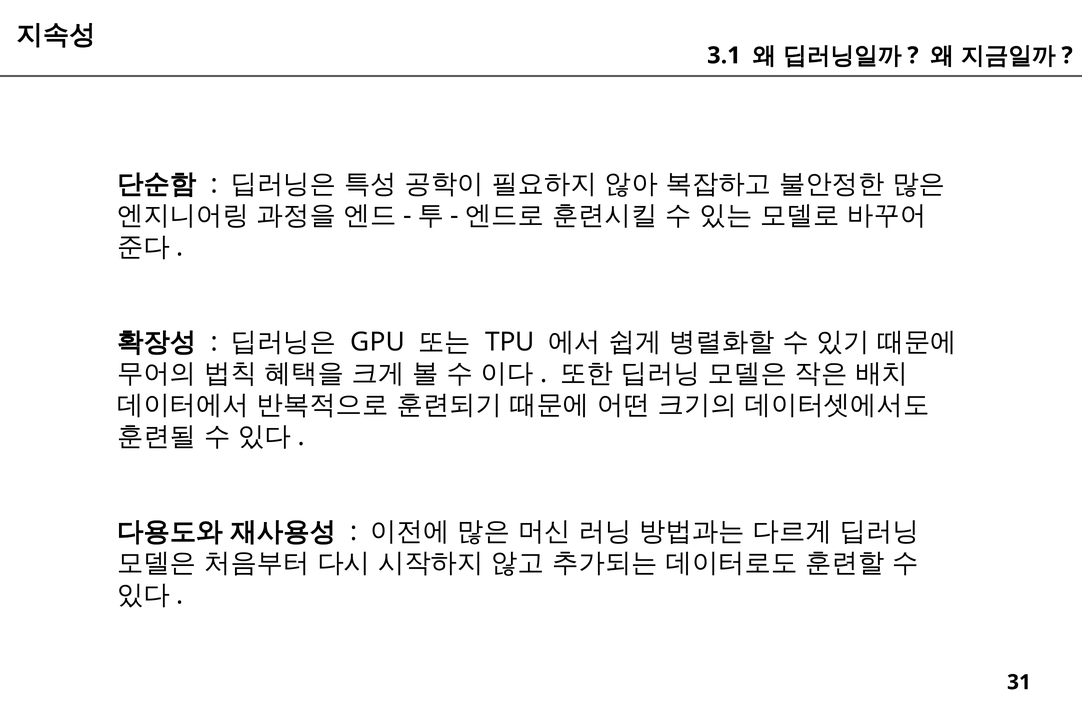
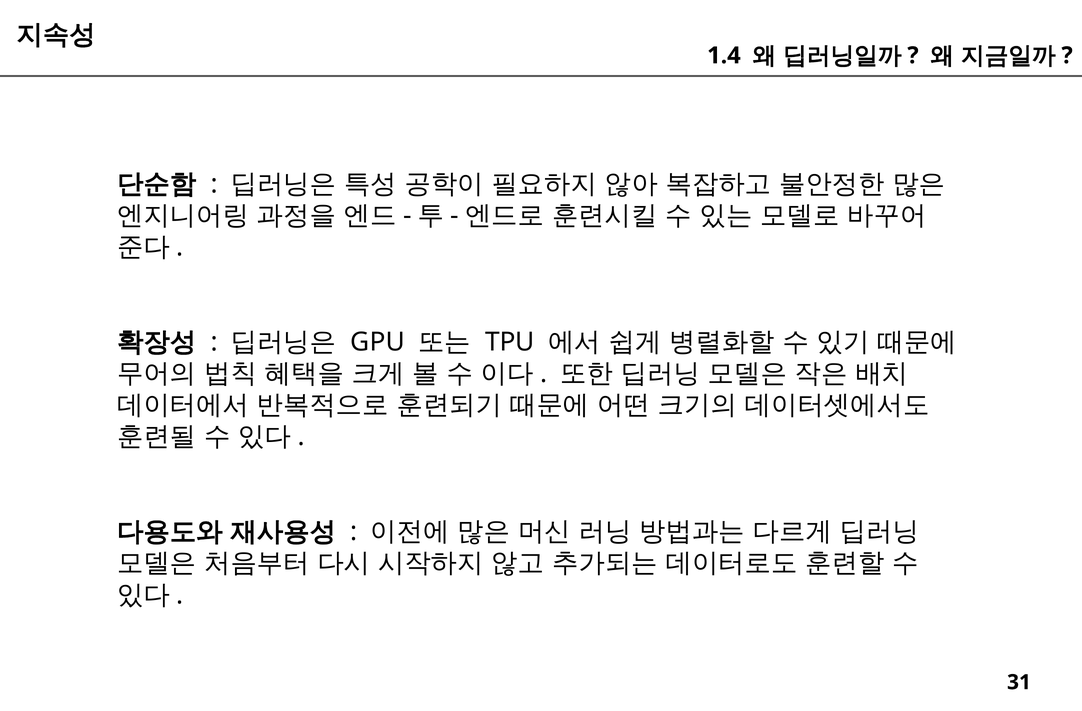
3.1: 3.1 -> 1.4 (724, 55)
